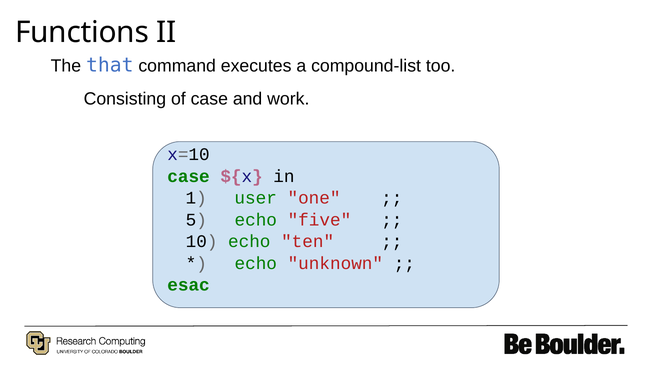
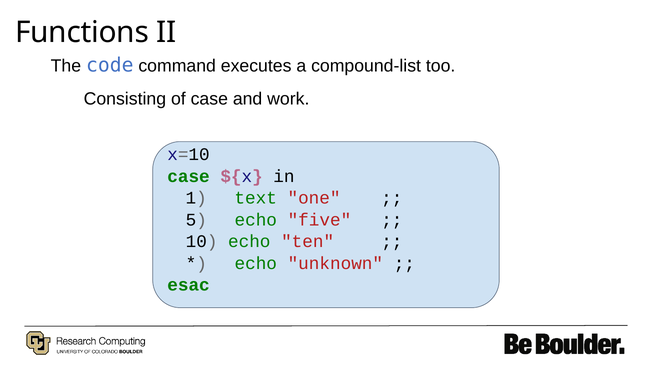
that: that -> code (110, 65)
user: user -> text (256, 198)
